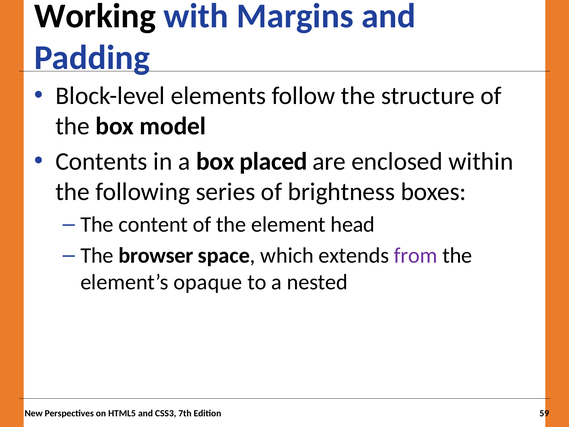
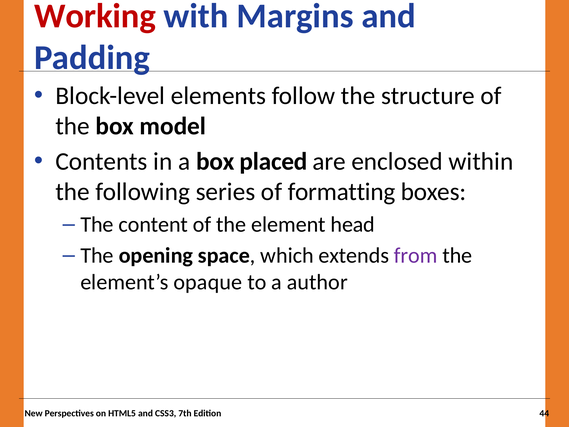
Working colour: black -> red (95, 16)
brightness: brightness -> formatting (342, 192)
browser: browser -> opening (156, 255)
nested: nested -> author (317, 282)
59: 59 -> 44 (544, 413)
